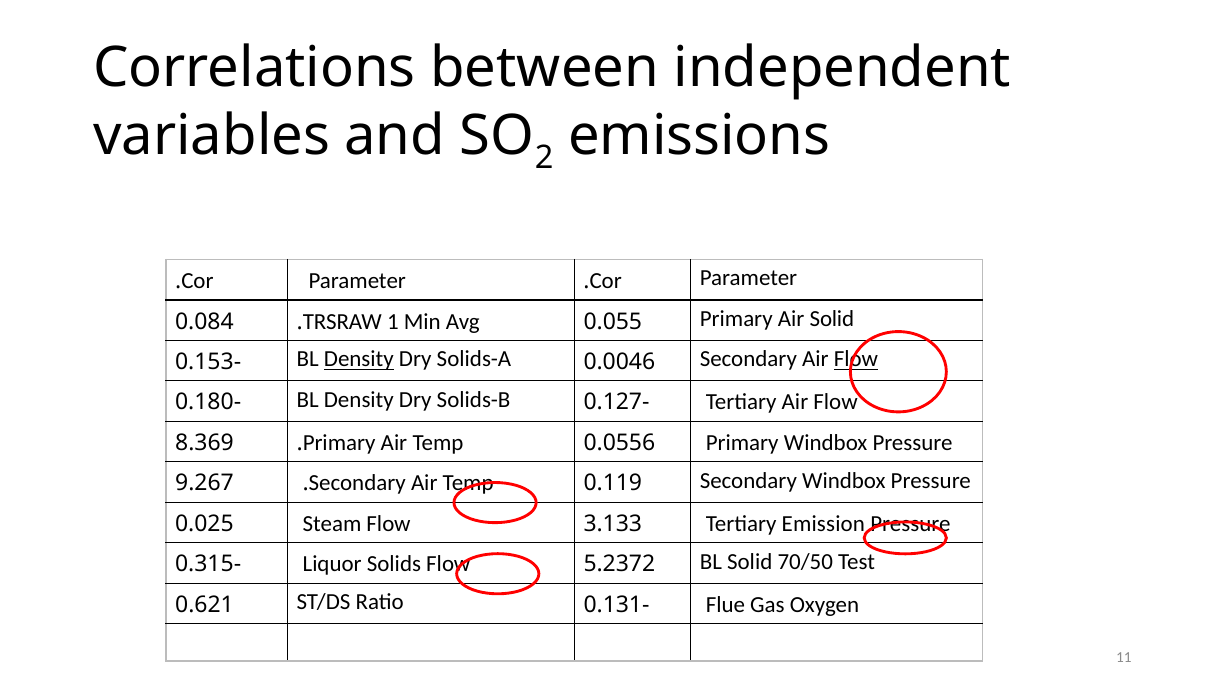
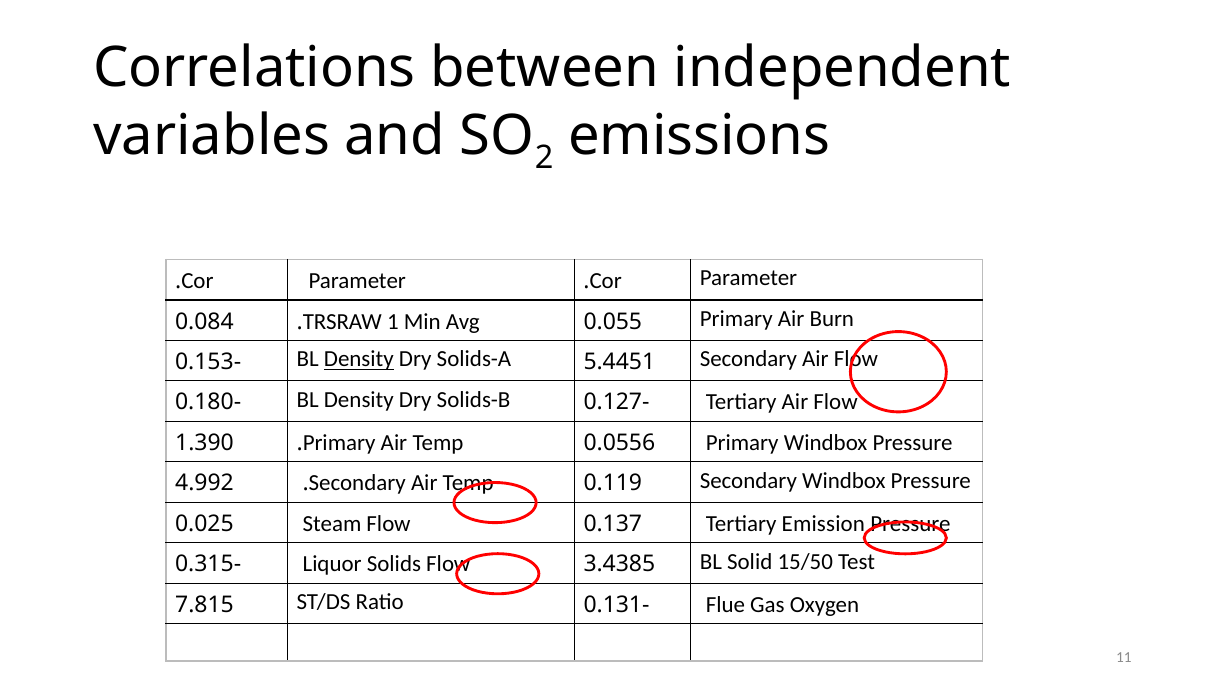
Air Solid: Solid -> Burn (832, 319)
0.0046: 0.0046 -> 5.4451 (619, 362)
Flow underline: present -> none (856, 359)
8.369: 8.369 -> 1.390 (205, 443)
9.267: 9.267 -> 4.992 (205, 483)
3.133: 3.133 -> 0.137 (613, 524)
5.2372: 5.2372 -> 3.4385 (619, 564)
70/50: 70/50 -> 15/50 (805, 562)
0.621: 0.621 -> 7.815 (205, 605)
